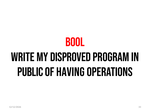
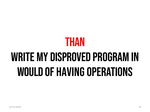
BOOL: BOOL -> THAN (75, 42)
PUBLIC: PUBLIC -> WOULD (30, 72)
